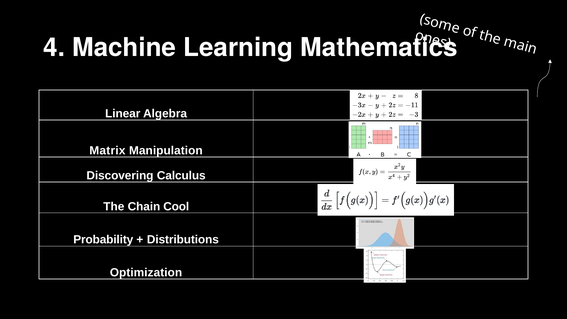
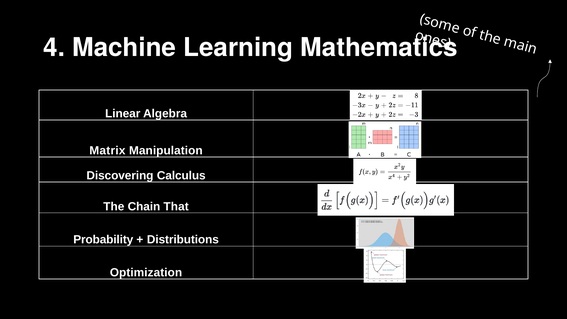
Cool: Cool -> That (176, 206)
